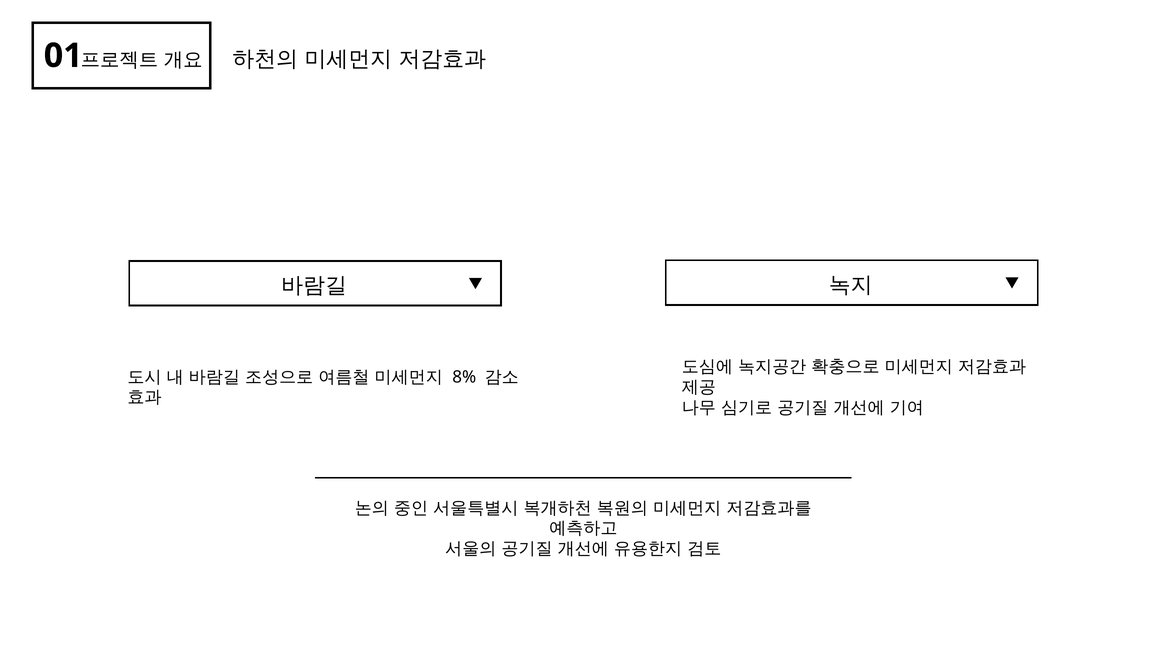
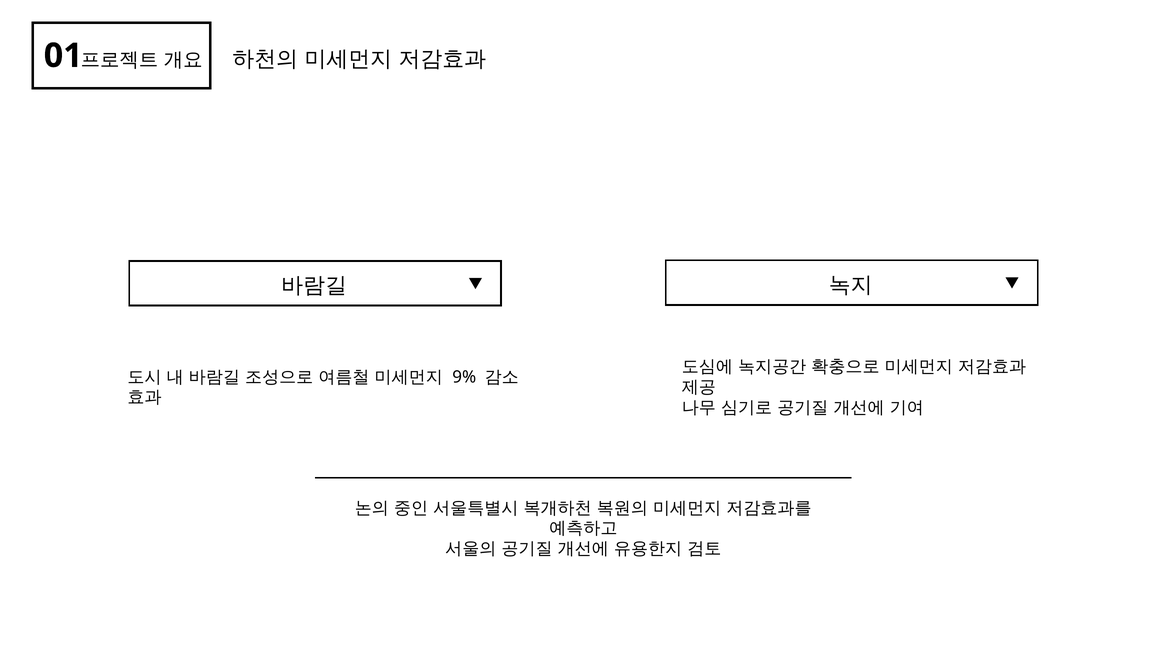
8%: 8% -> 9% (464, 377)
